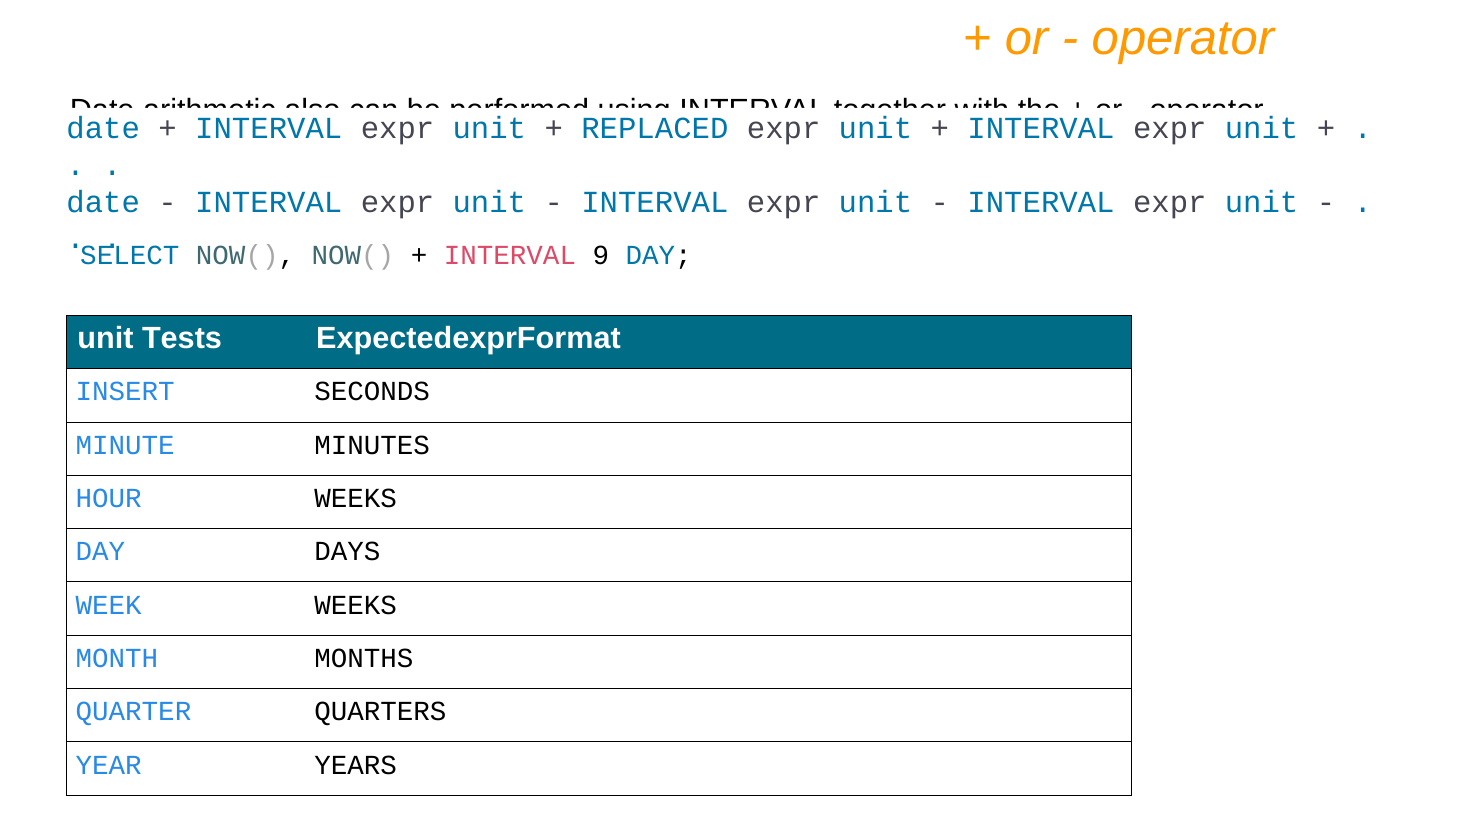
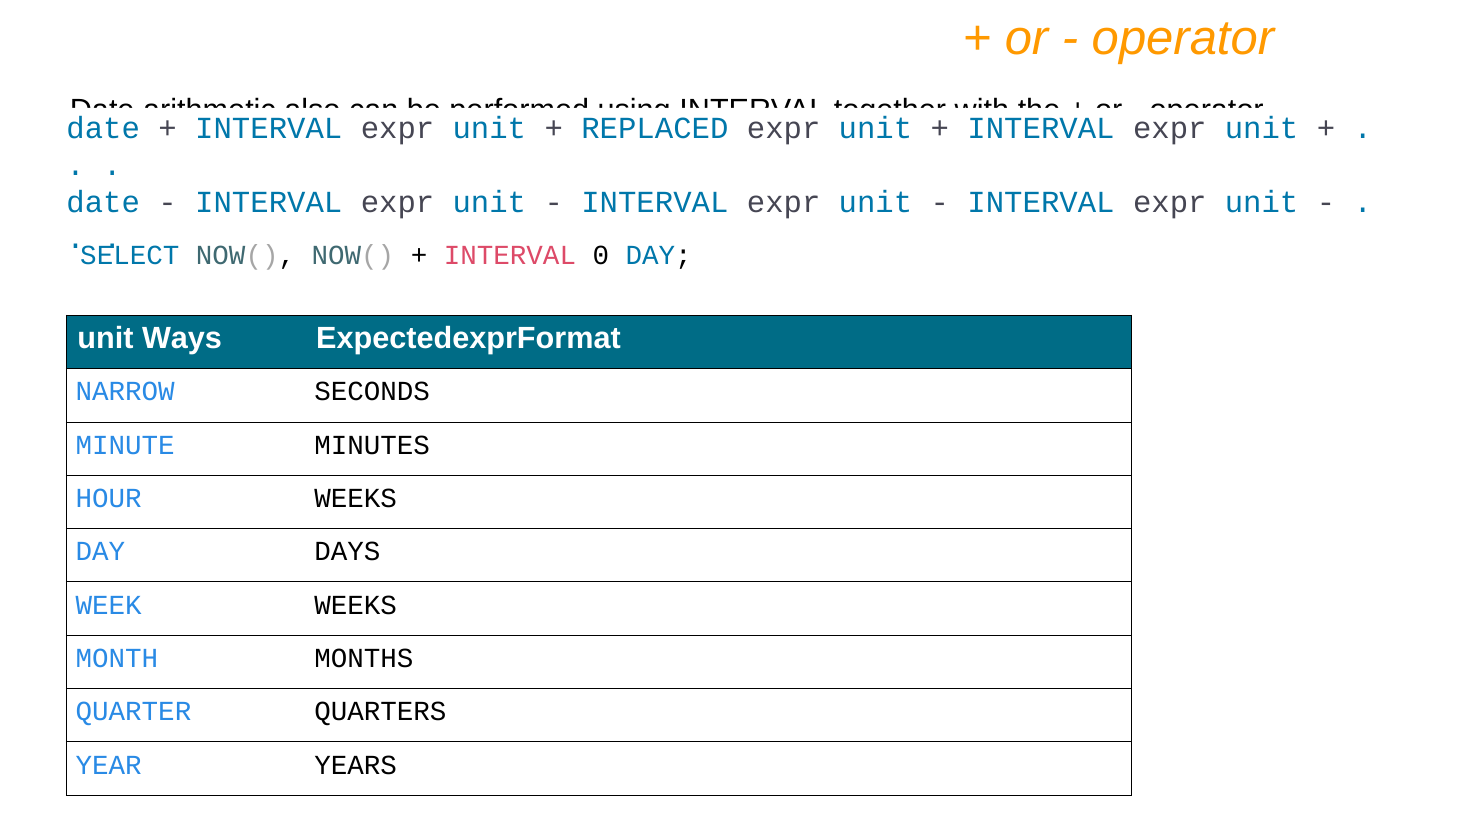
9: 9 -> 0 (601, 255)
Tests: Tests -> Ways (182, 338)
INSERT: INSERT -> NARROW (125, 391)
